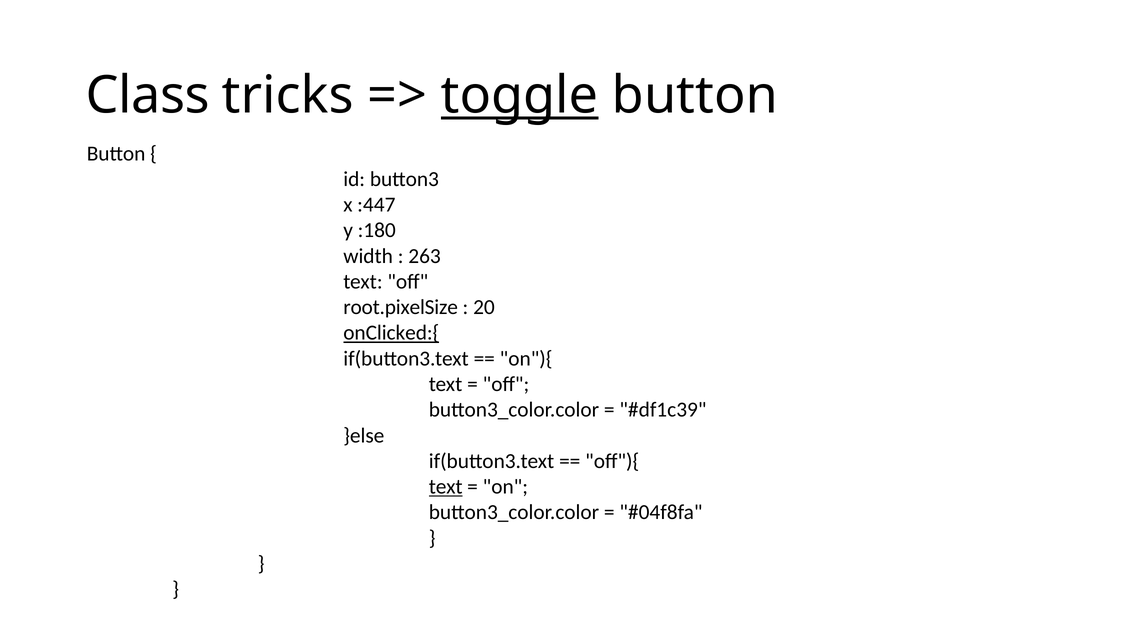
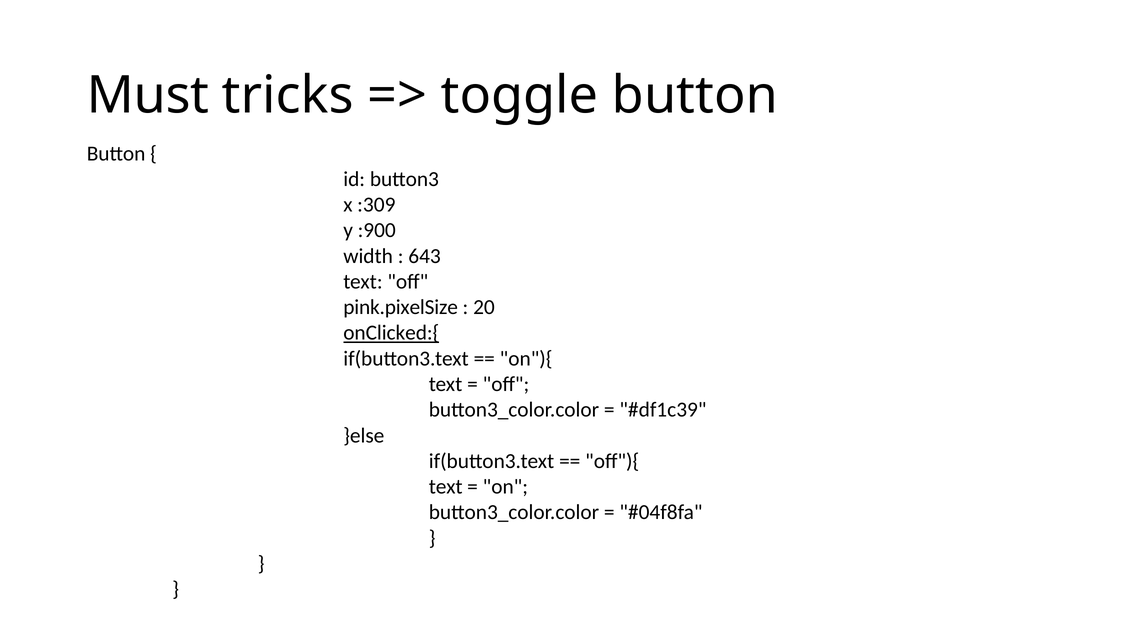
Class: Class -> Must (148, 96)
toggle underline: present -> none (520, 96)
:447: :447 -> :309 (376, 205)
:180: :180 -> :900 (377, 230)
263: 263 -> 643 (425, 256)
root.pixelSize: root.pixelSize -> pink.pixelSize (401, 307)
text underline: present -> none (446, 487)
